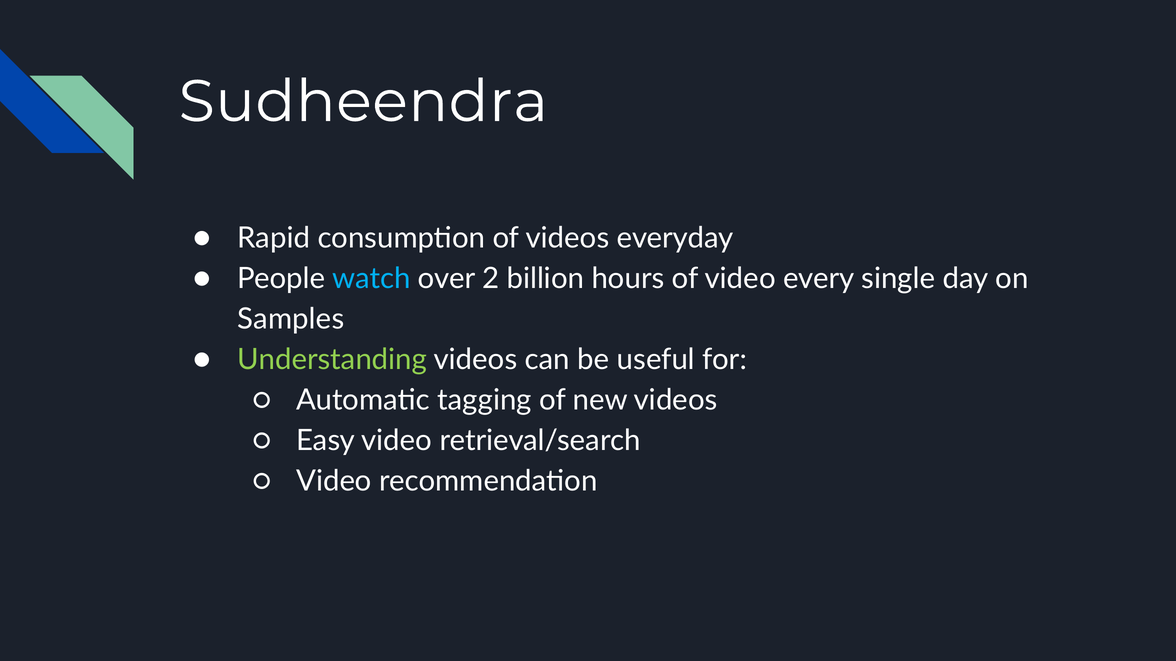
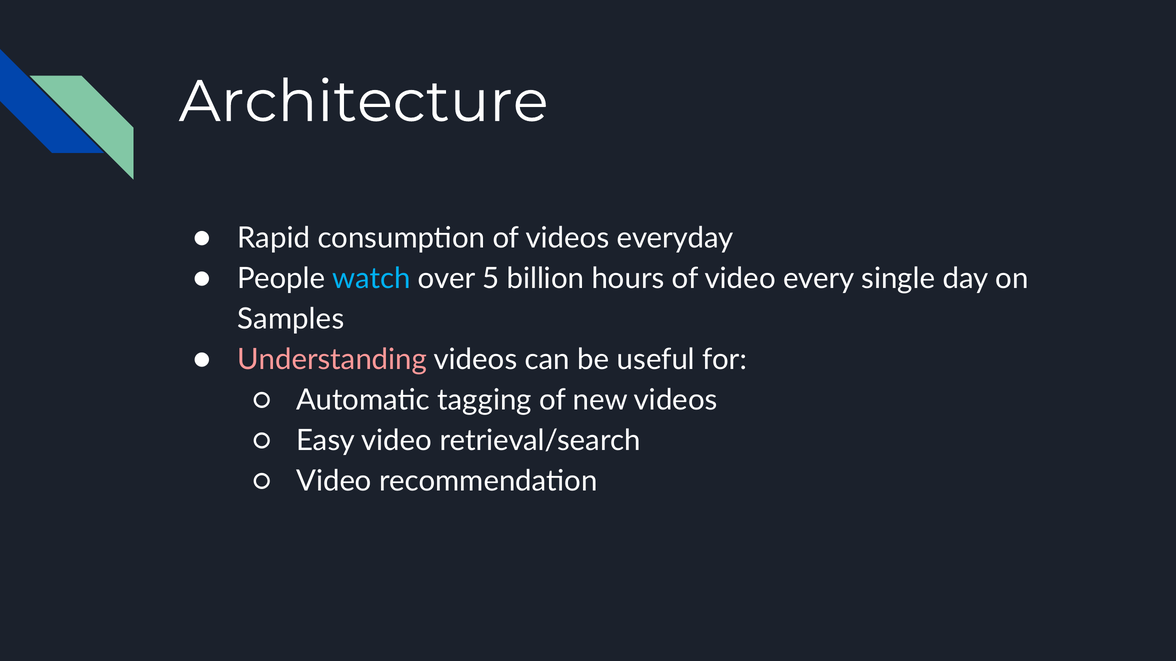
Sudheendra: Sudheendra -> Architecture (364, 102)
2: 2 -> 5 (491, 279)
Understanding colour: light green -> pink (332, 360)
